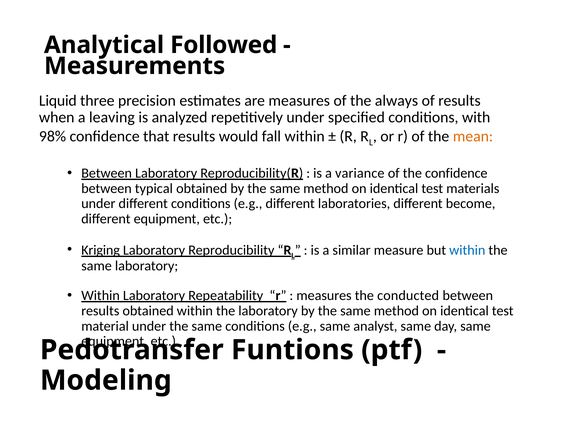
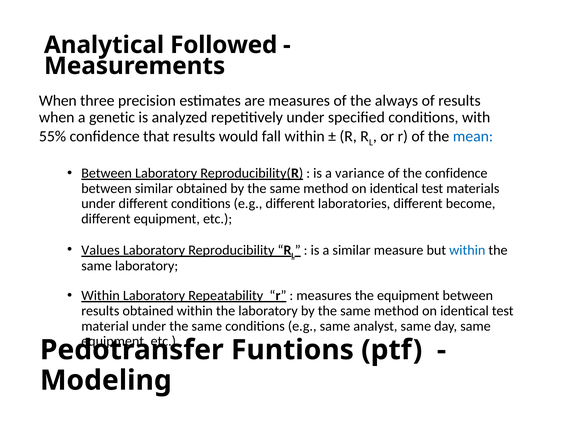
Liquid: Liquid -> When (58, 100)
leaving: leaving -> genetic (112, 117)
98%: 98% -> 55% (53, 136)
mean colour: orange -> blue (473, 136)
between typical: typical -> similar (154, 188)
Kriging: Kriging -> Values (100, 250)
the conducted: conducted -> equipment (408, 296)
